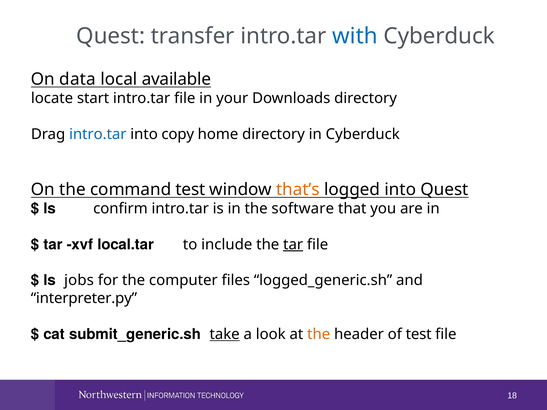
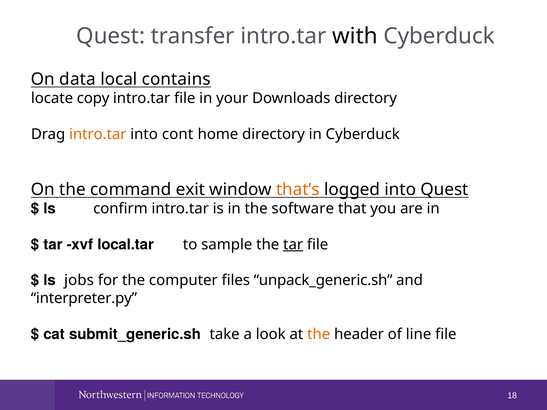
with colour: blue -> black (355, 36)
available: available -> contains (176, 79)
start: start -> copy (93, 98)
intro.tar colour: blue -> orange (98, 134)
copy: copy -> cont (178, 134)
command test: test -> exit (190, 190)
include: include -> sample (227, 245)
logged_generic.sh: logged_generic.sh -> unpack_generic.sh (323, 281)
take underline: present -> none (225, 334)
of test: test -> line (419, 334)
